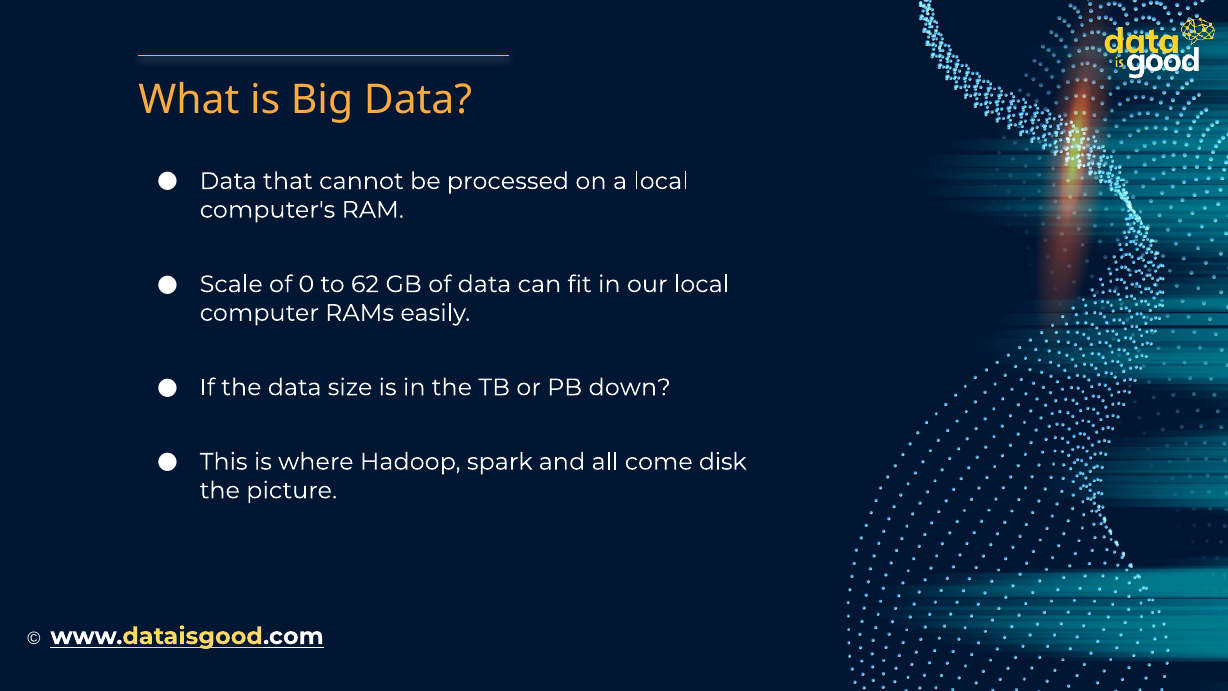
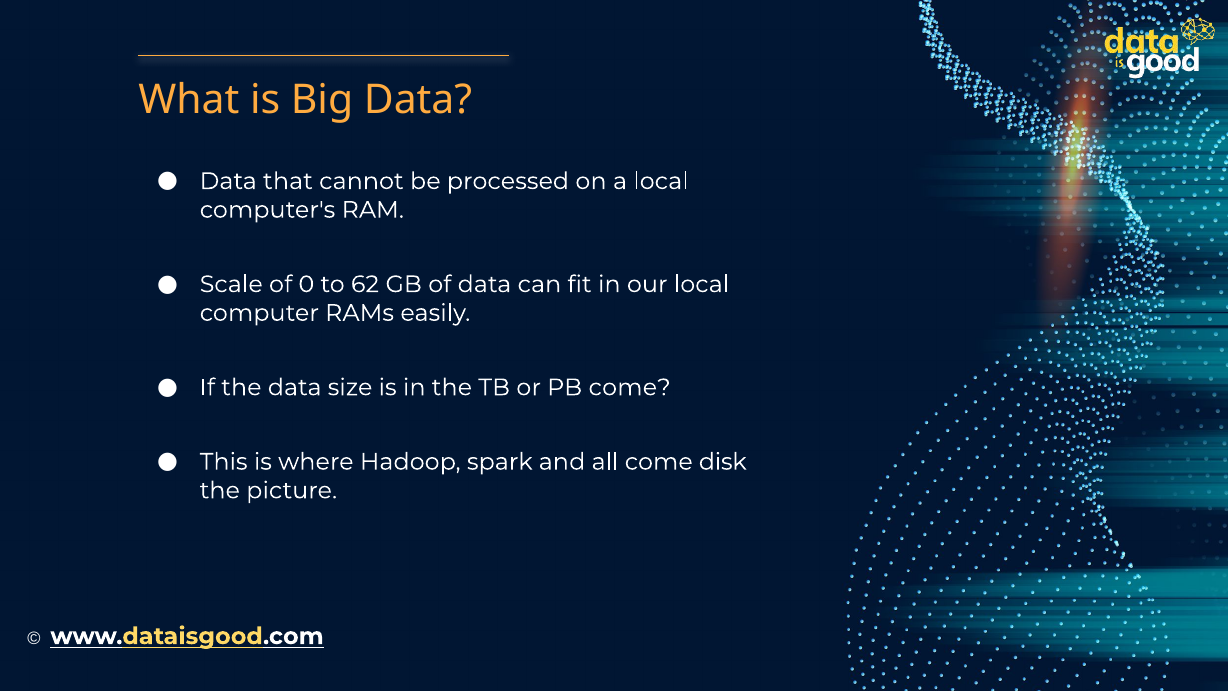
PB down: down -> come (630, 387)
